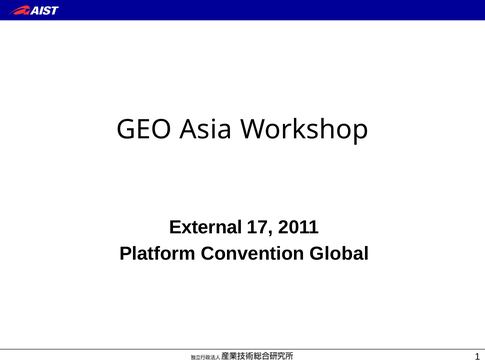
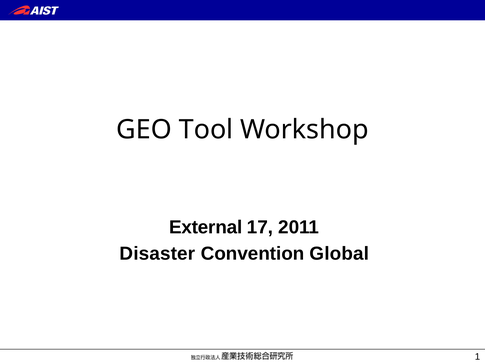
Asia: Asia -> Tool (206, 130)
Platform: Platform -> Disaster (157, 254)
